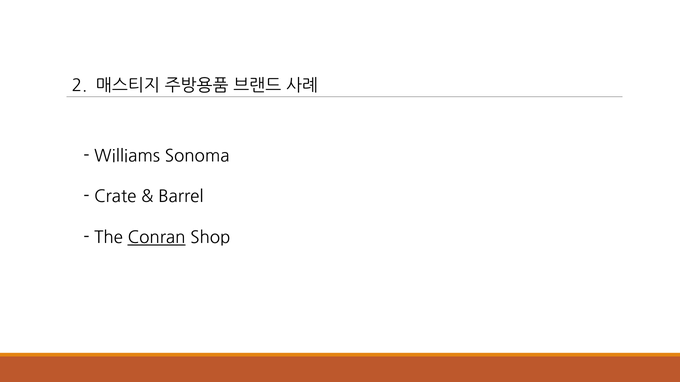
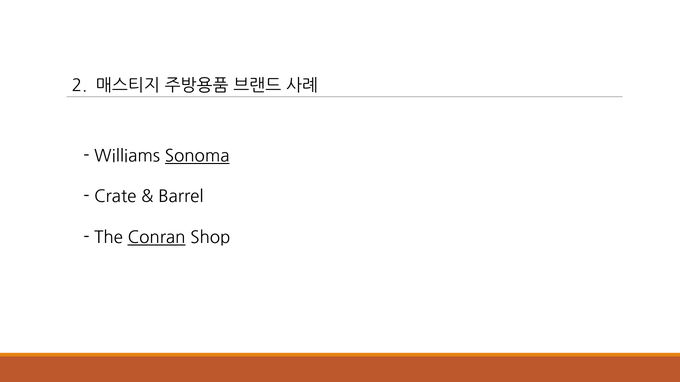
Sonoma underline: none -> present (197, 156)
